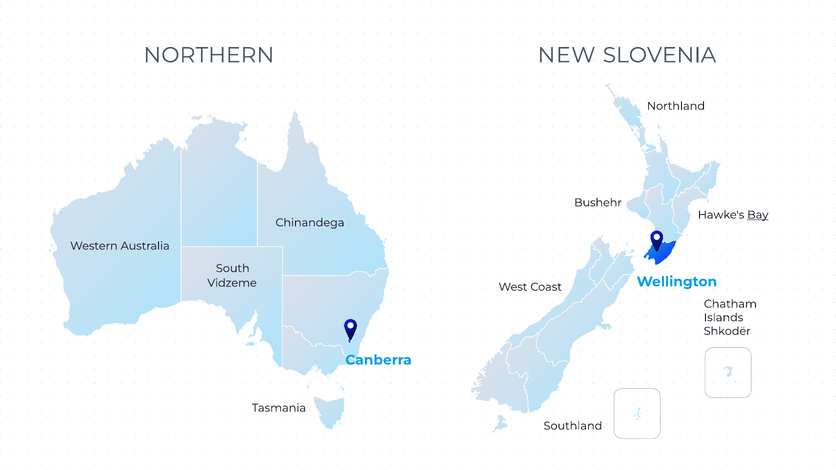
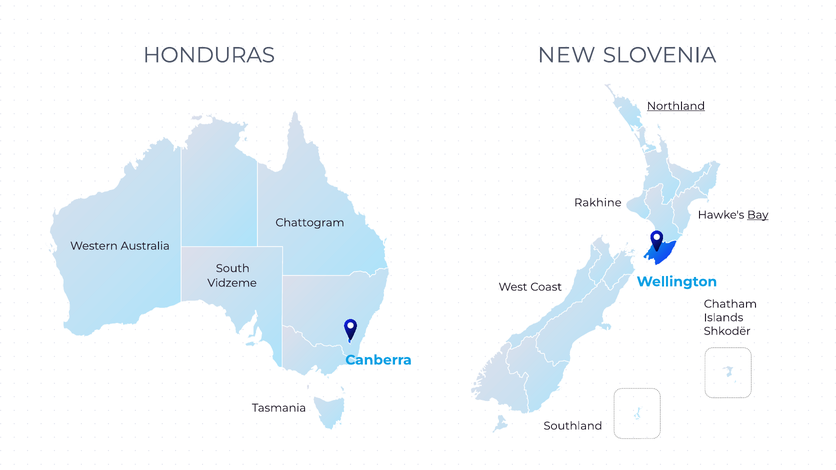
NORTHERN: NORTHERN -> HONDURAS (209, 55)
Northland underline: none -> present (676, 106)
Bushehr: Bushehr -> Rakhine (598, 203)
Chinandega: Chinandega -> Chattogram (310, 223)
